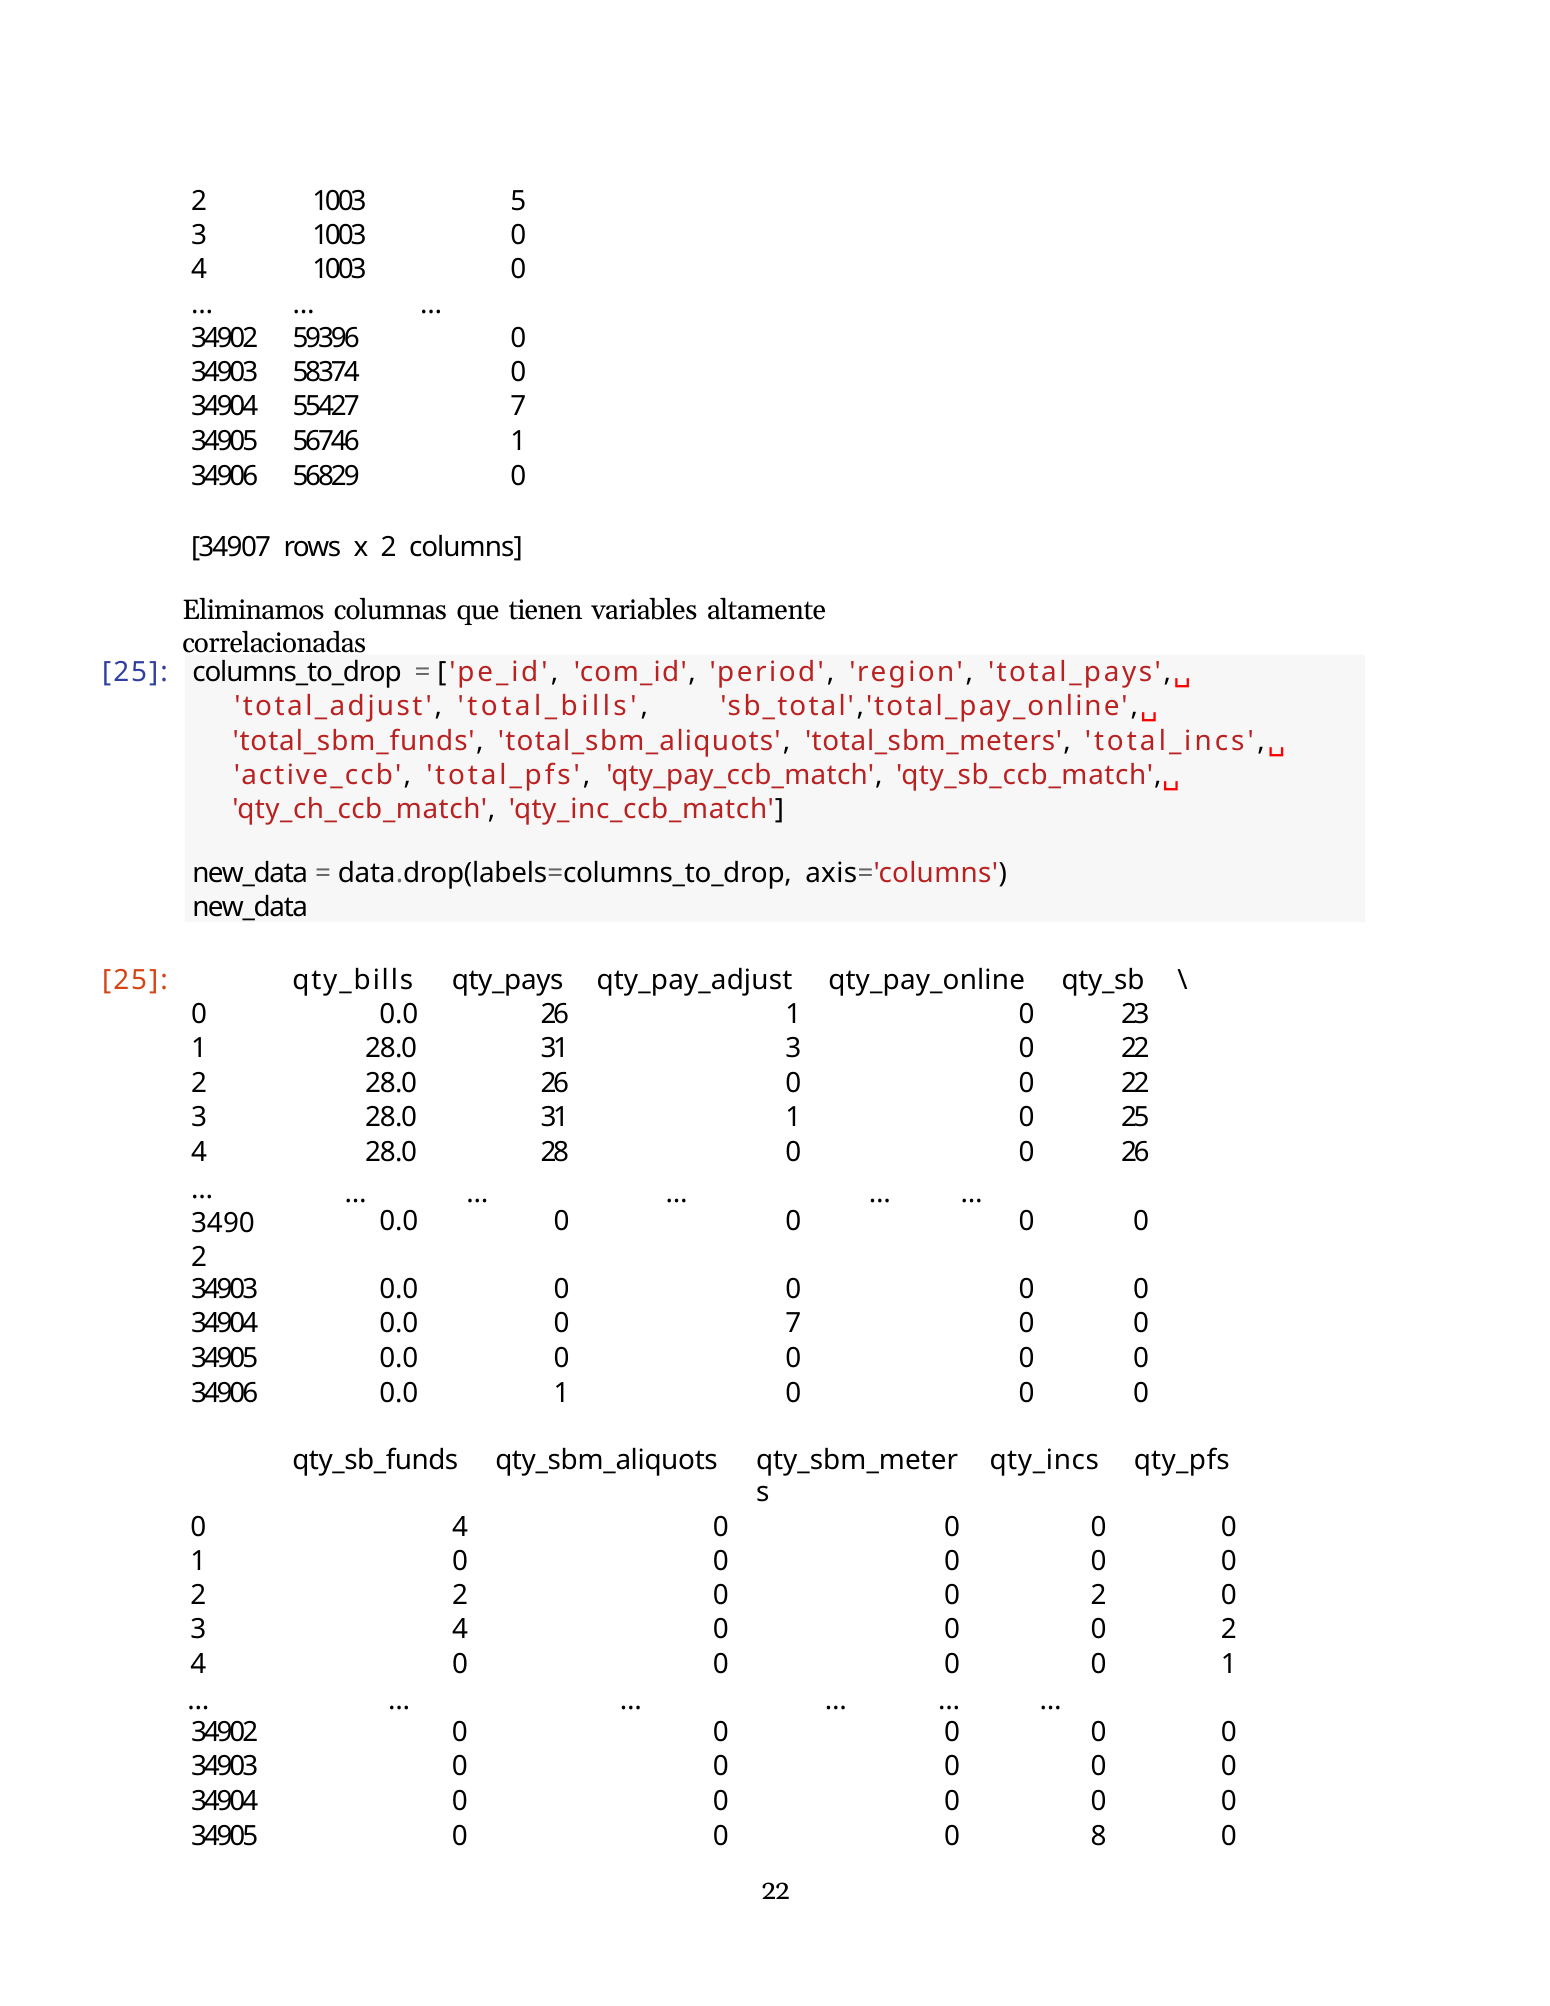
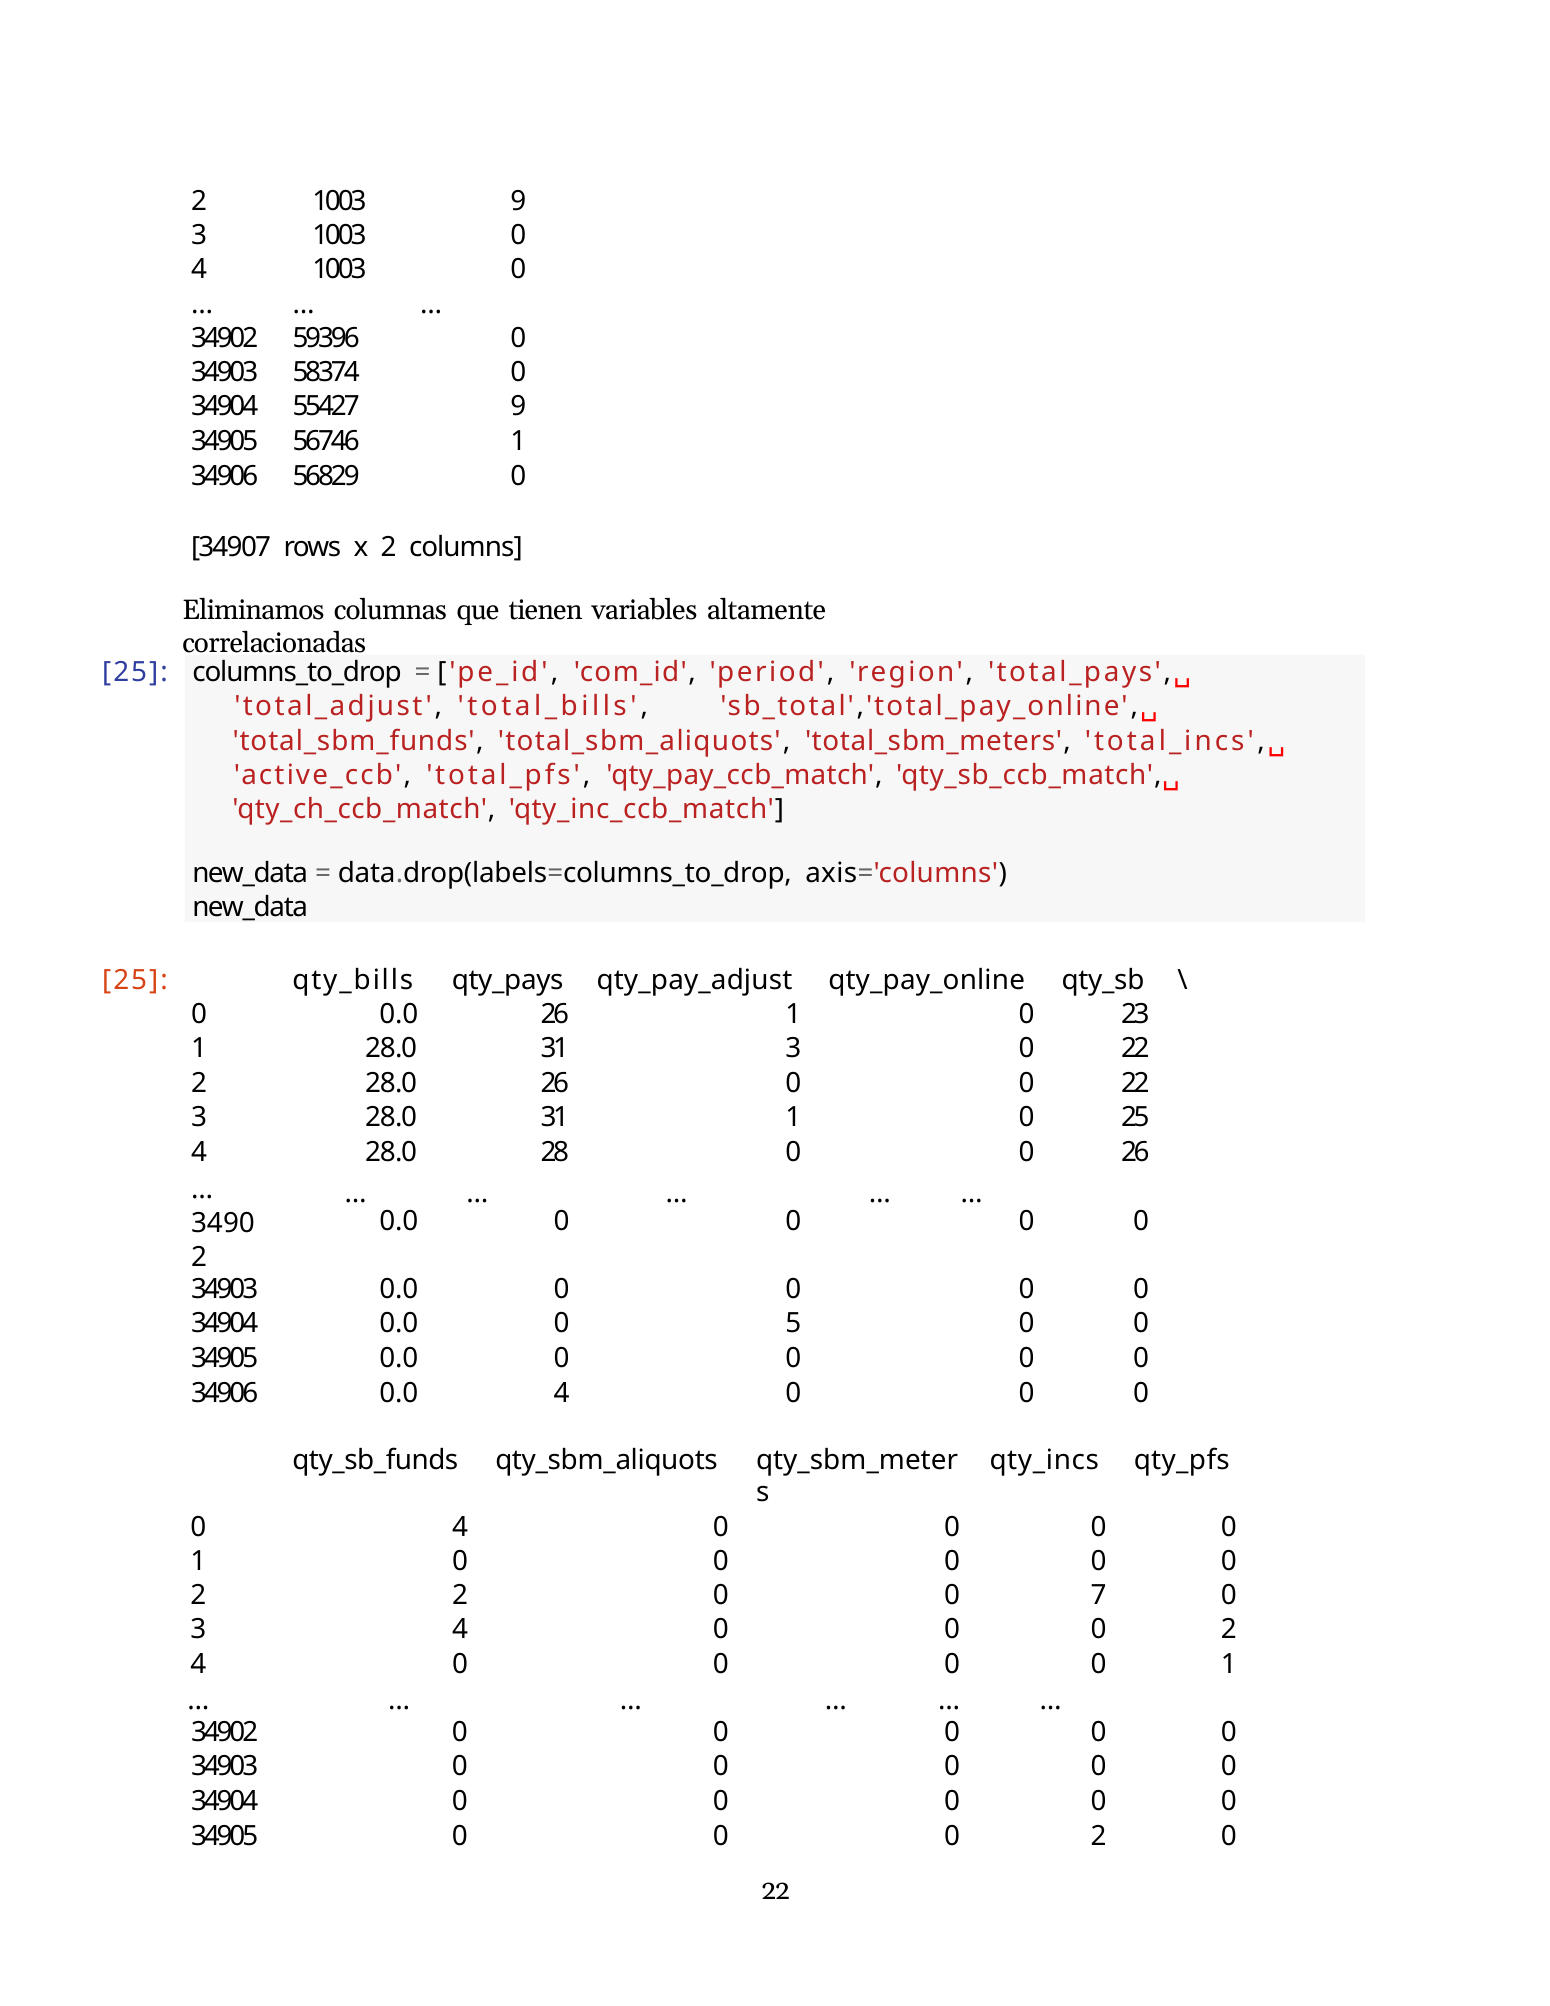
1003 5: 5 -> 9 (518, 201)
55427 7: 7 -> 9 (518, 407)
0 7: 7 -> 5 (793, 1324)
0.0 1: 1 -> 4 (562, 1393)
2 0 0 2: 2 -> 7 (1099, 1595)
8: 8 -> 2 (1099, 1836)
